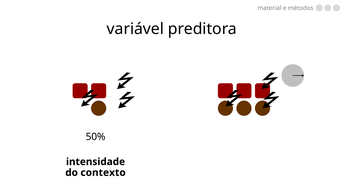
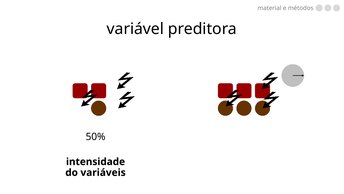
contexto: contexto -> variáveis (103, 172)
